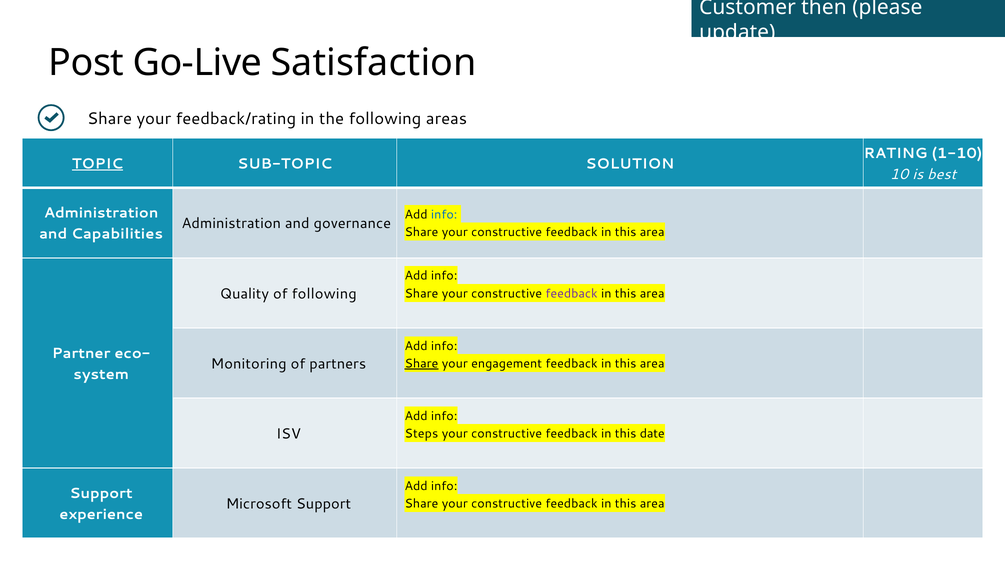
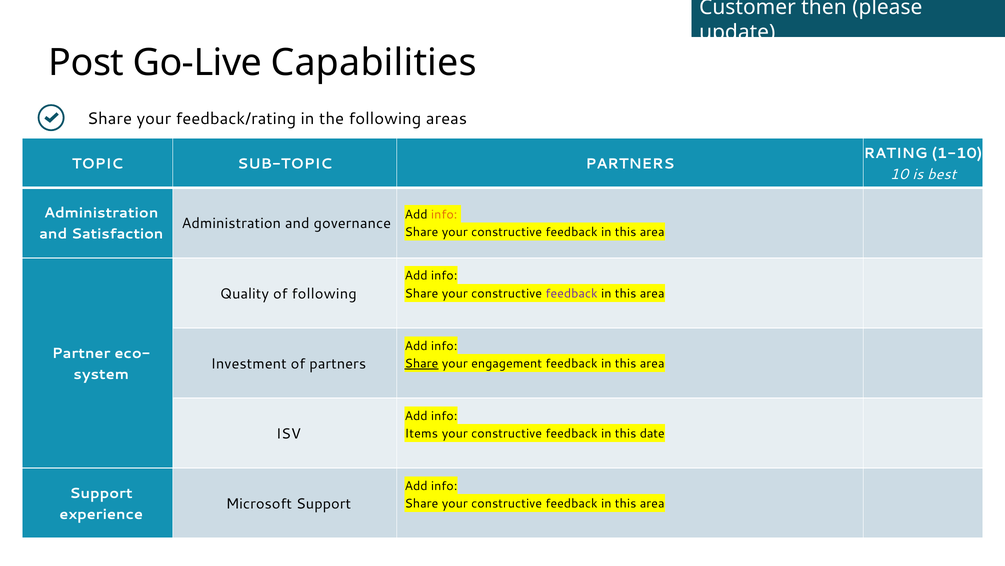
Satisfaction: Satisfaction -> Capabilities (374, 63)
TOPIC underline: present -> none (97, 164)
SUB-TOPIC SOLUTION: SOLUTION -> PARTNERS (630, 164)
info colour: blue -> orange (444, 214)
Capabilities: Capabilities -> Satisfaction (117, 234)
Monitoring: Monitoring -> Investment (249, 363)
Steps: Steps -> Items (421, 433)
